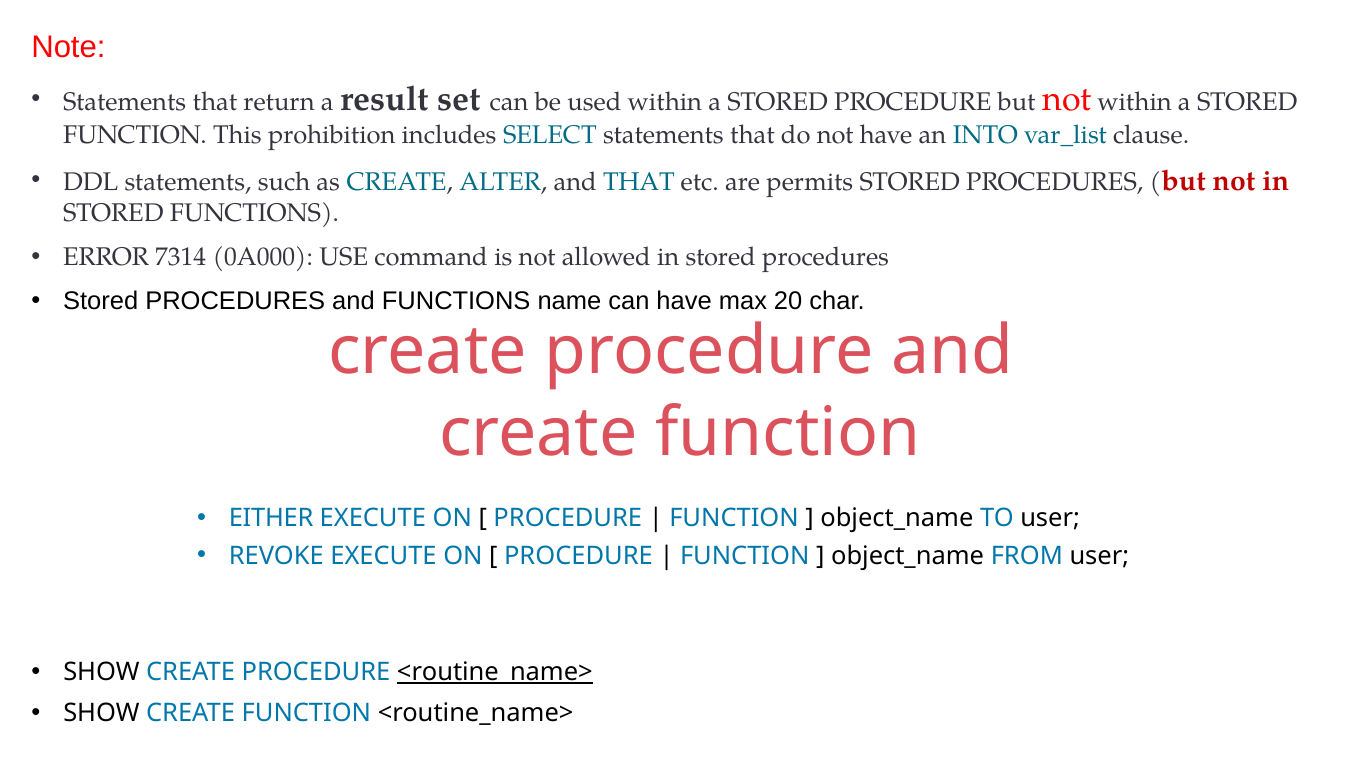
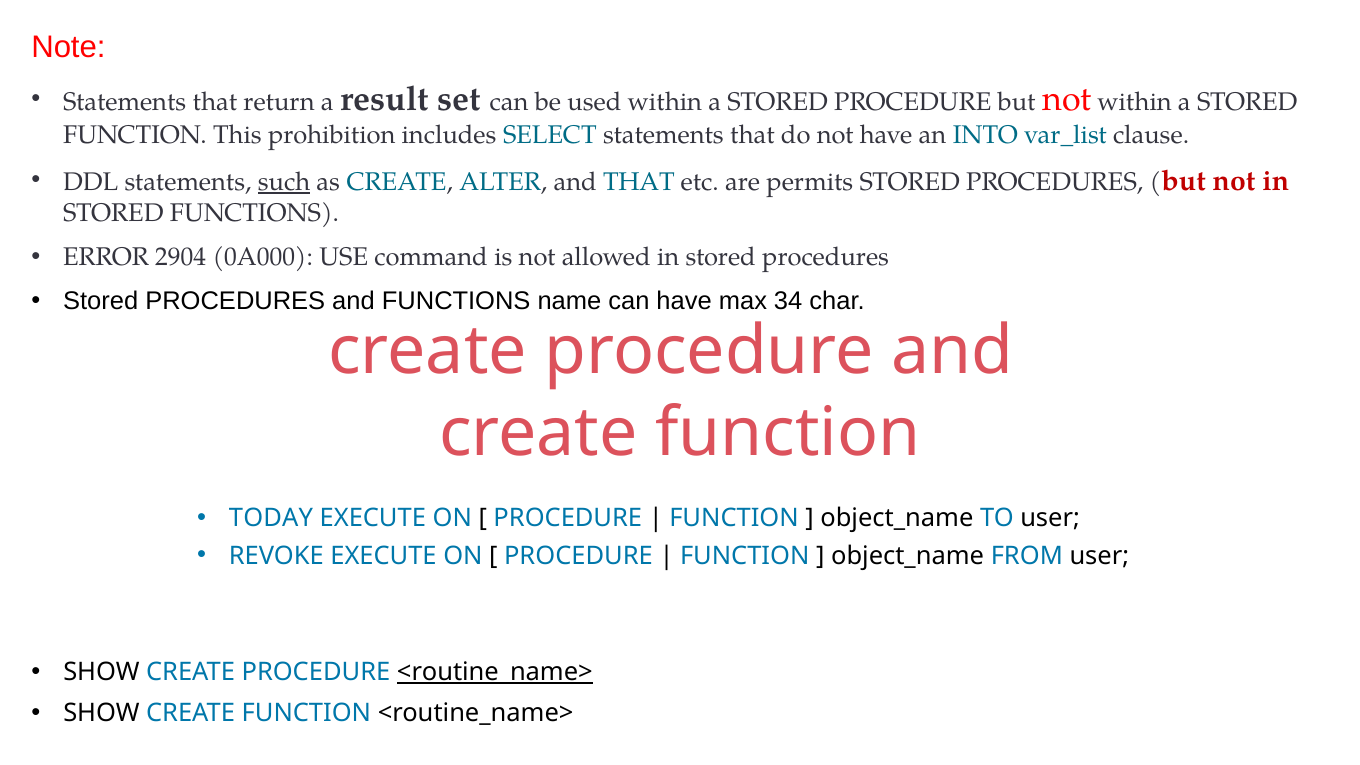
such underline: none -> present (284, 182)
7314: 7314 -> 2904 (181, 257)
20: 20 -> 34 (788, 301)
EITHER: EITHER -> TODAY (271, 518)
